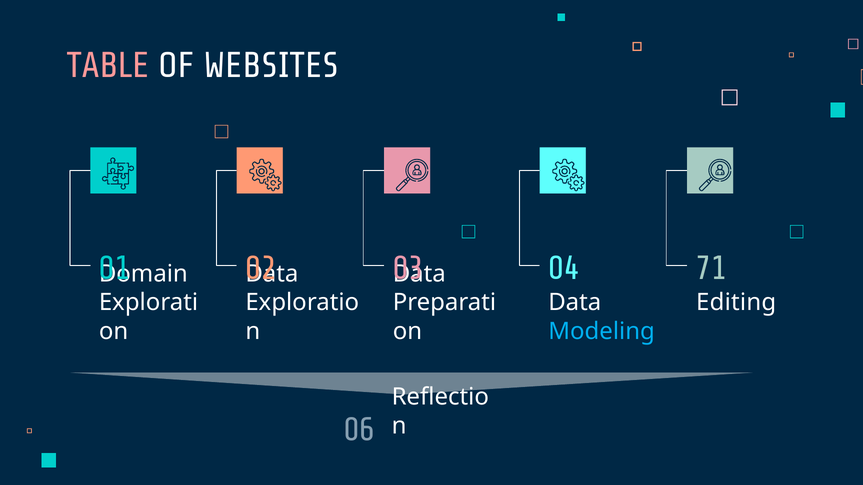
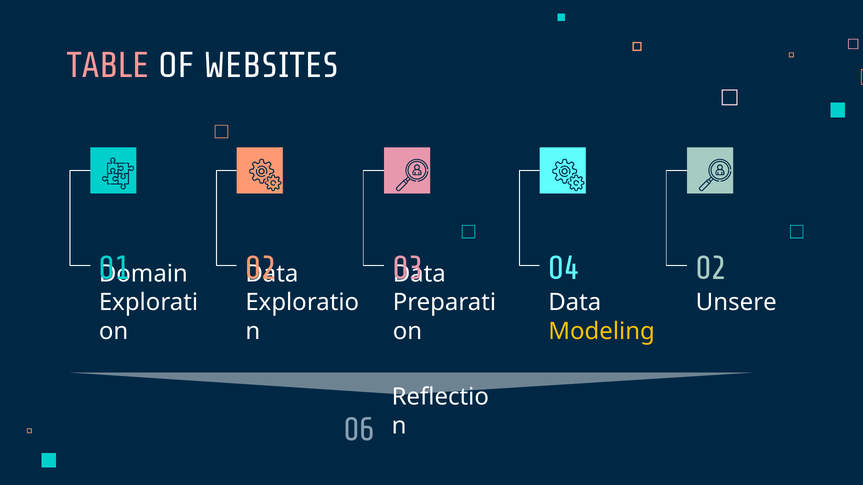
04 71: 71 -> 02 (711, 268)
Editing: Editing -> Unsere (736, 303)
Modeling colour: light blue -> yellow (602, 332)
